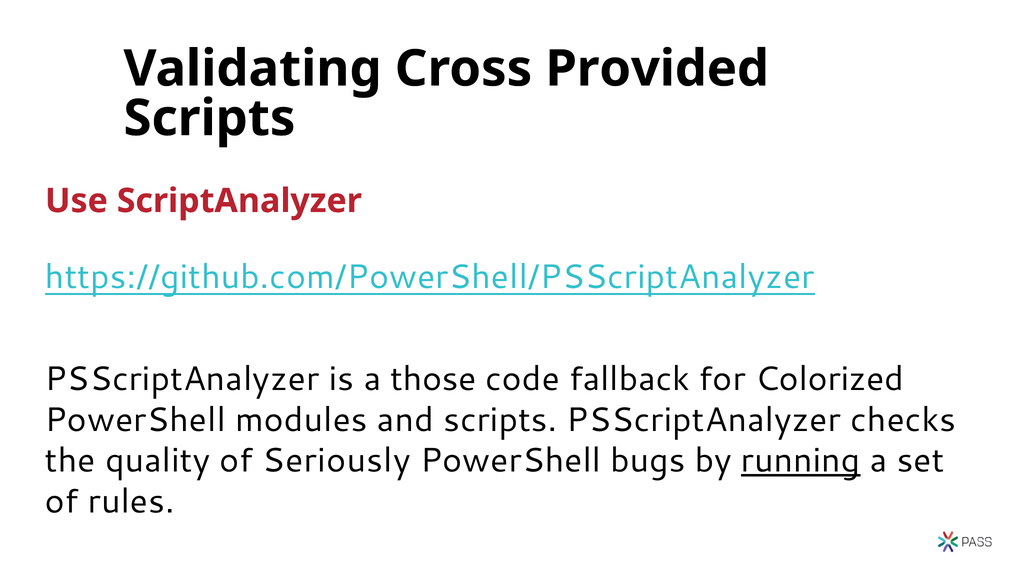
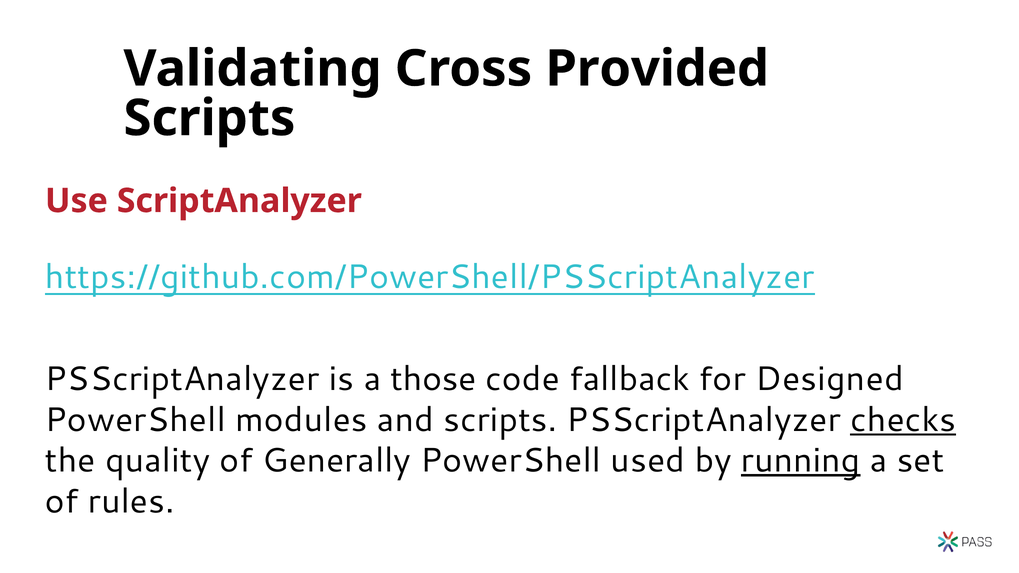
Colorized: Colorized -> Designed (829, 379)
checks underline: none -> present (903, 420)
Seriously: Seriously -> Generally (337, 461)
bugs: bugs -> used (648, 461)
